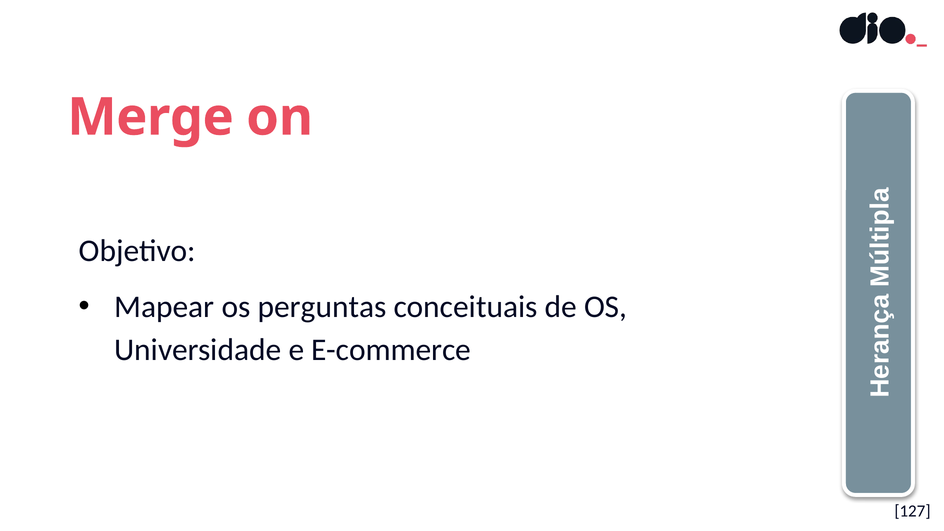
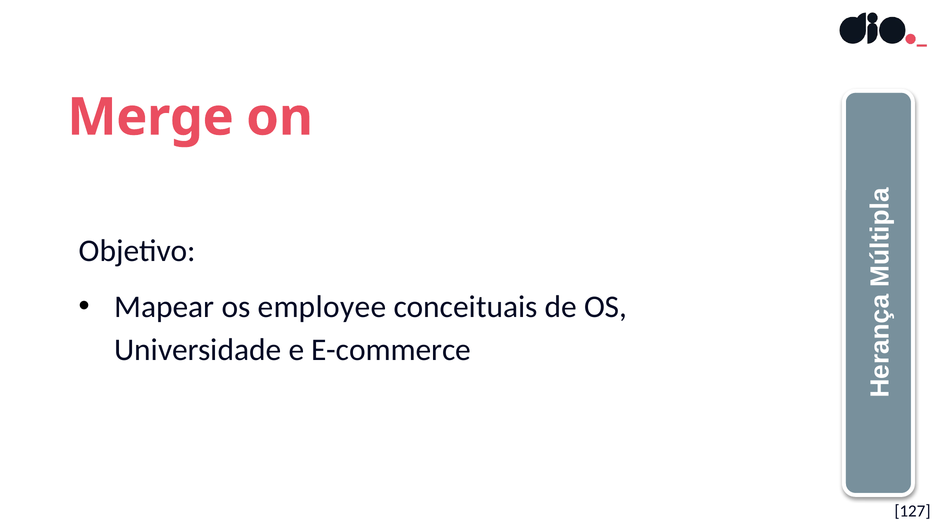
perguntas: perguntas -> employee (322, 307)
